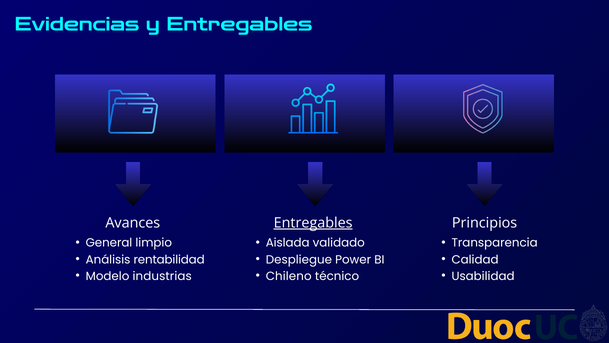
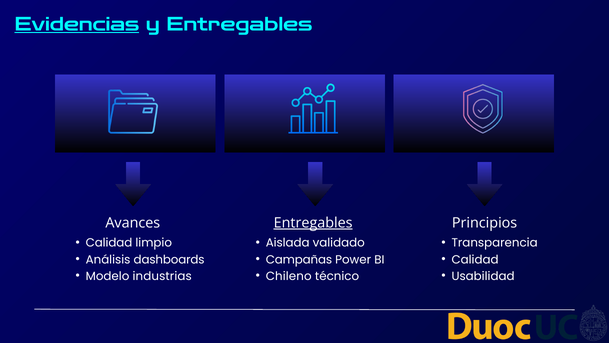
Evidencias underline: none -> present (77, 24)
General: General -> Calidad (109, 243)
rentabilidad: rentabilidad -> dashboards (169, 259)
Despliegue: Despliegue -> Campañas (299, 259)
